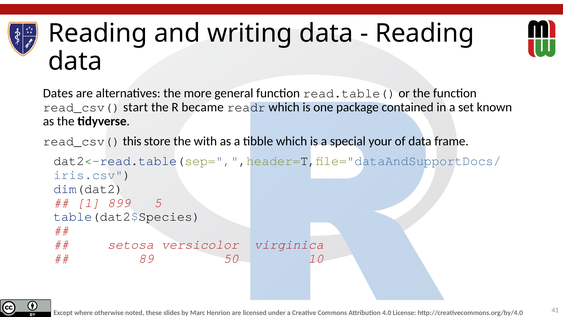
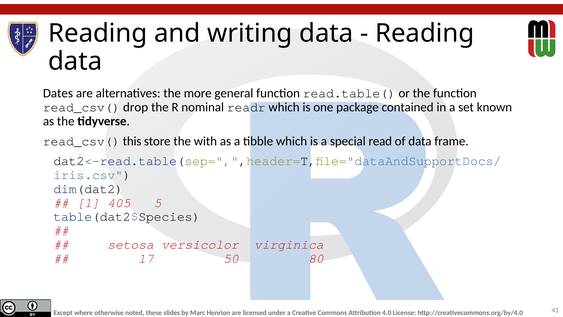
start: start -> drop (136, 107)
became: became -> nominal (203, 107)
your: your -> read (380, 141)
899: 899 -> 405 (119, 203)
89: 89 -> 17 (146, 258)
10: 10 -> 80 (316, 258)
